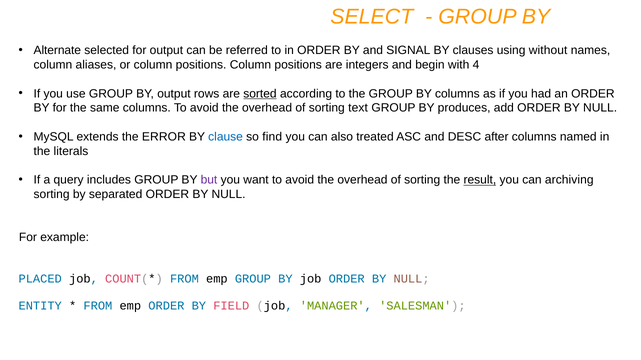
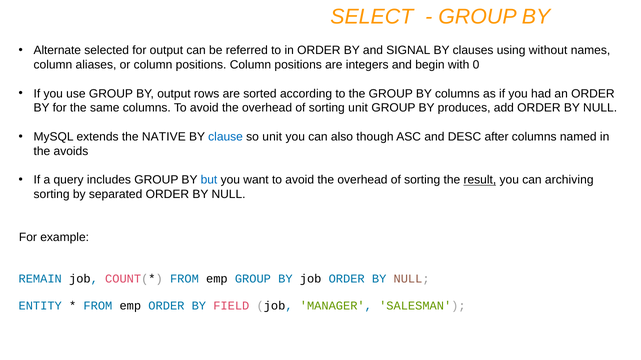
4: 4 -> 0 (476, 65)
sorted underline: present -> none (260, 94)
sorting text: text -> unit (358, 108)
ERROR: ERROR -> NATIVE (164, 137)
so find: find -> unit (272, 137)
treated: treated -> though (375, 137)
literals: literals -> avoids (71, 151)
but colour: purple -> blue (209, 180)
PLACED: PLACED -> REMAIN (40, 279)
